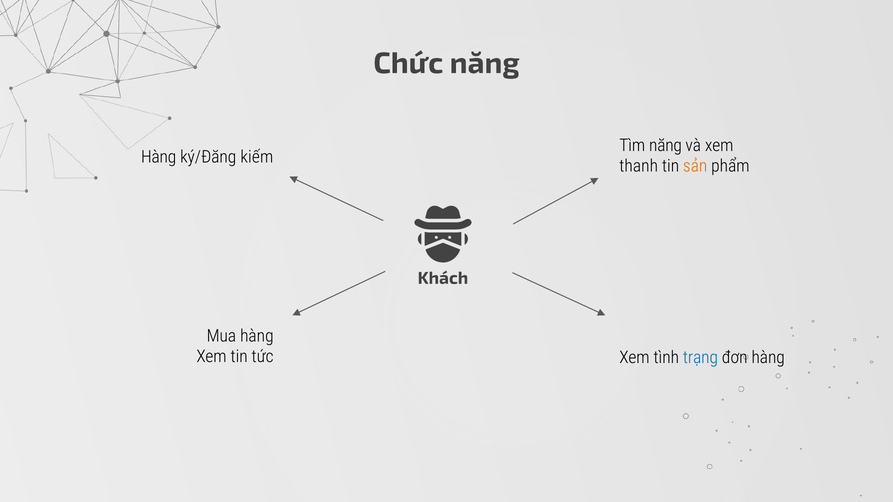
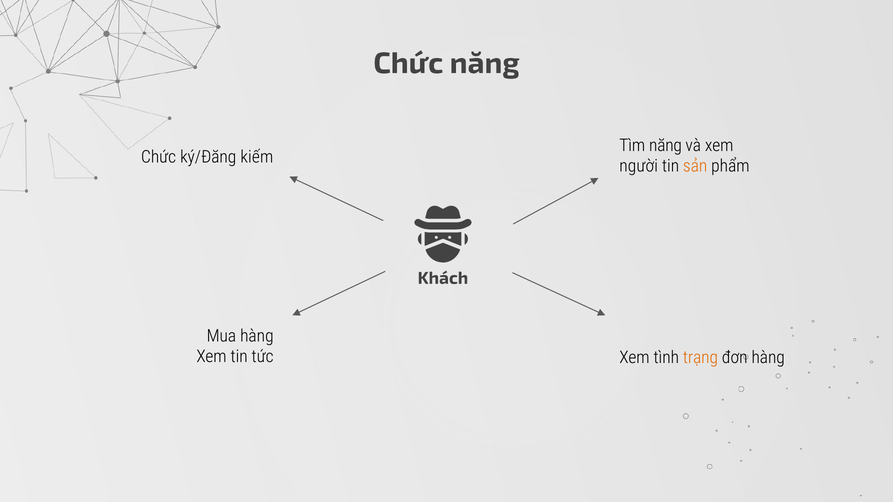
Hàng: Hàng -> Chức (159, 157)
thanh: thanh -> người (639, 166)
trạng colour: blue -> orange (700, 358)
